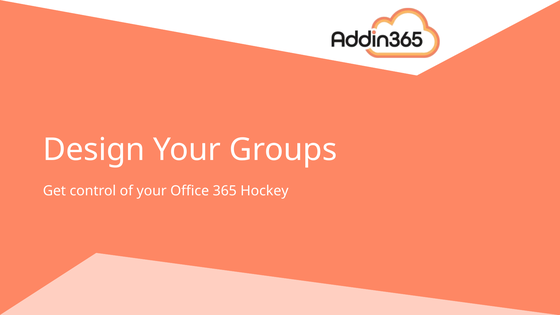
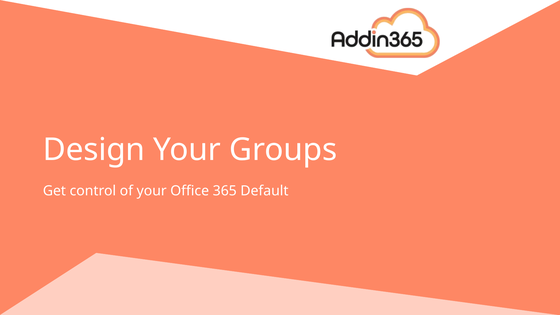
Hockey: Hockey -> Default (264, 191)
